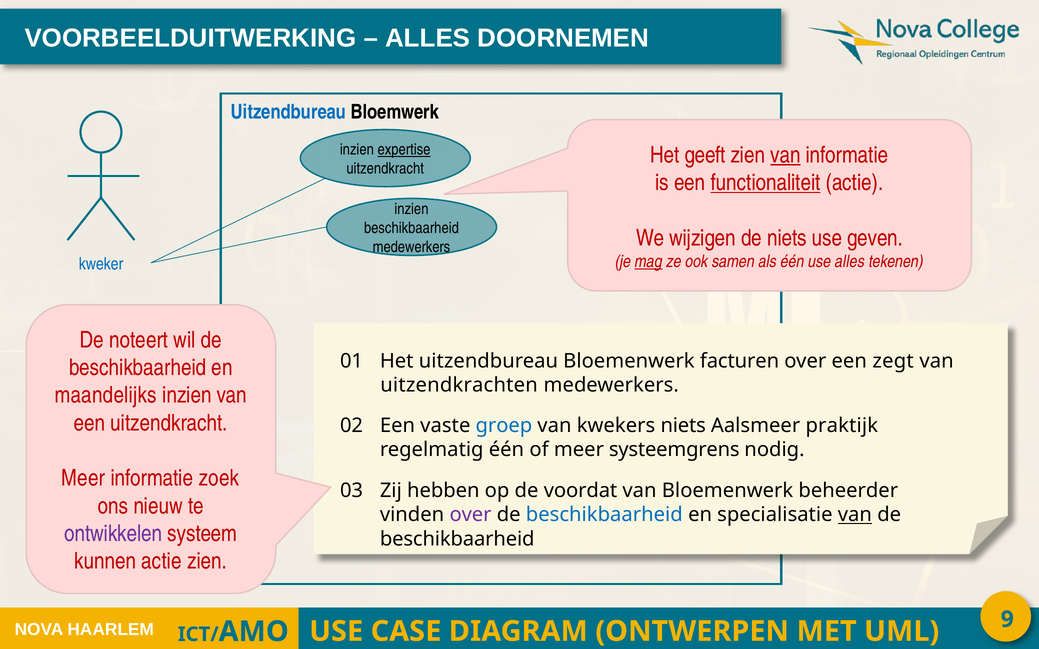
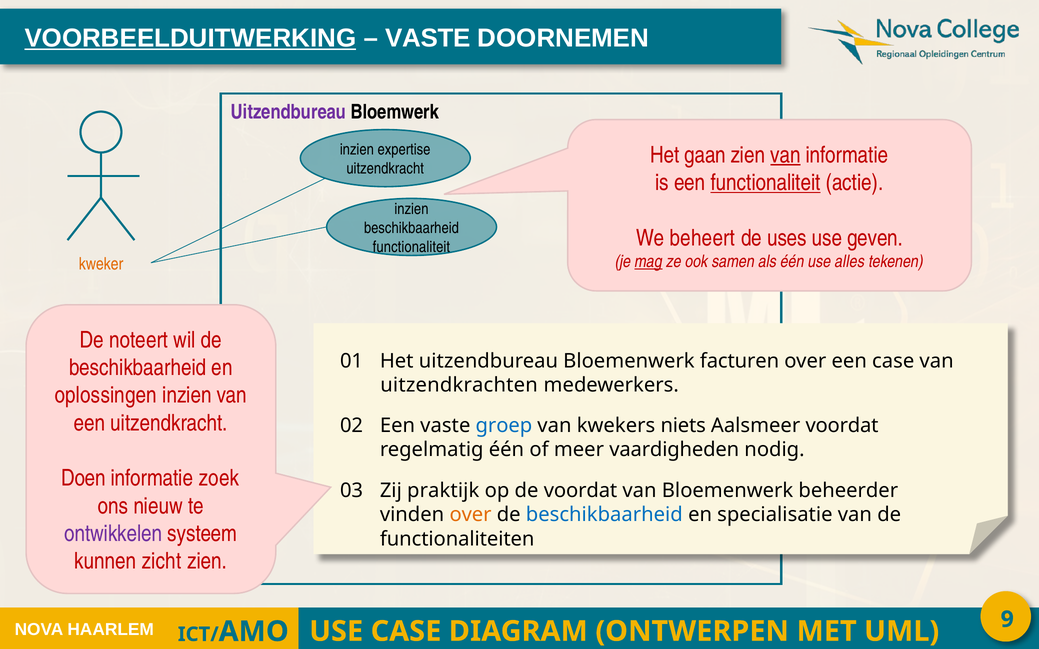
VOORBEELDUITWERKING underline: none -> present (190, 38)
ALLES: ALLES -> VASTE (428, 38)
Uitzendbureau colour: blue -> purple (289, 112)
expertise underline: present -> none (404, 150)
geeft: geeft -> gaan (705, 155)
wijzigen: wijzigen -> beheert (702, 238)
de niets: niets -> uses (787, 238)
medewerkers: medewerkers -> functionaliteit (411, 247)
kweker colour: blue -> orange (101, 264)
een zegt: zegt -> case (893, 361)
maandelijks: maandelijks -> oplossingen (106, 396)
Aalsmeer praktijk: praktijk -> voordat (842, 426)
systeemgrens: systeemgrens -> vaardigheden (674, 450)
Meer: Meer -> Doen (84, 479)
hebben: hebben -> praktijk (443, 491)
over colour: purple -> orange (471, 515)
van underline: present -> none (855, 515)
beschikbaarheid: beschikbaarheid -> functionaliteiten (457, 539)
kunnen actie: actie -> zicht (162, 562)
